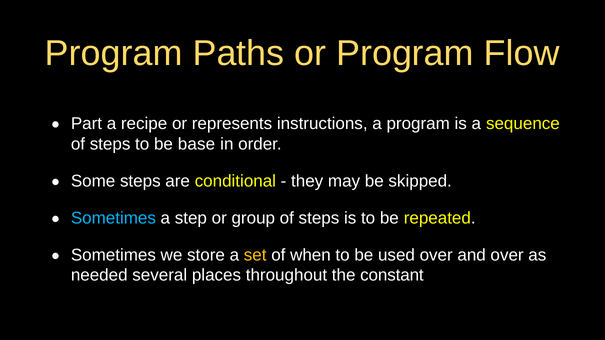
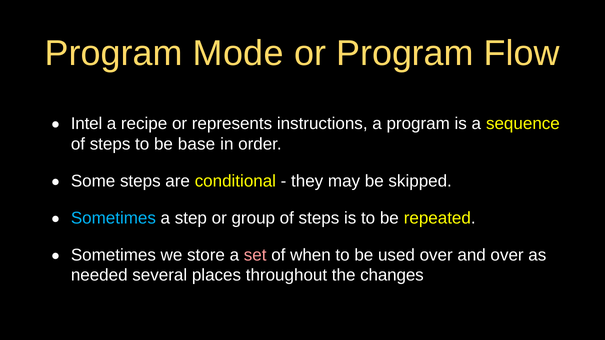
Paths: Paths -> Mode (238, 54)
Part: Part -> Intel (87, 124)
set colour: yellow -> pink (255, 255)
constant: constant -> changes (392, 276)
